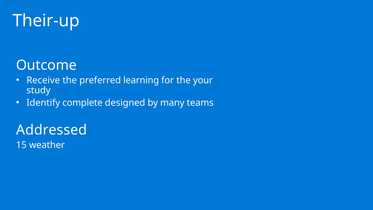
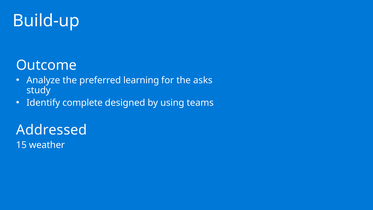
Their-up: Their-up -> Build-up (46, 21)
Receive: Receive -> Analyze (43, 80)
your: your -> asks (203, 80)
many: many -> using (172, 103)
